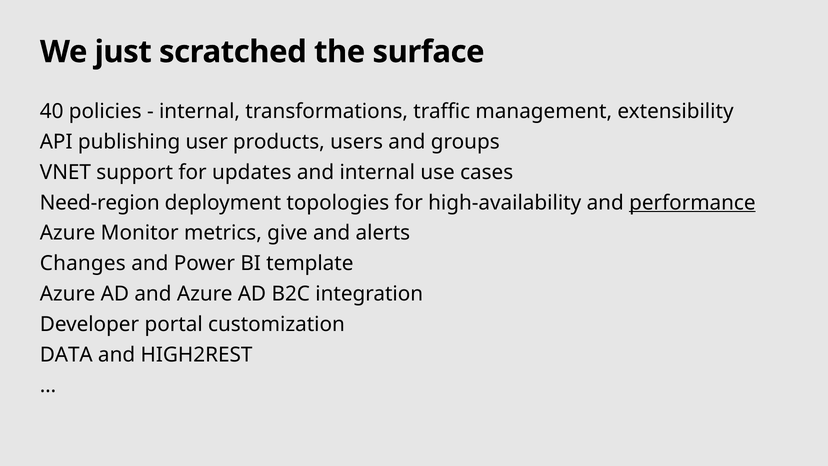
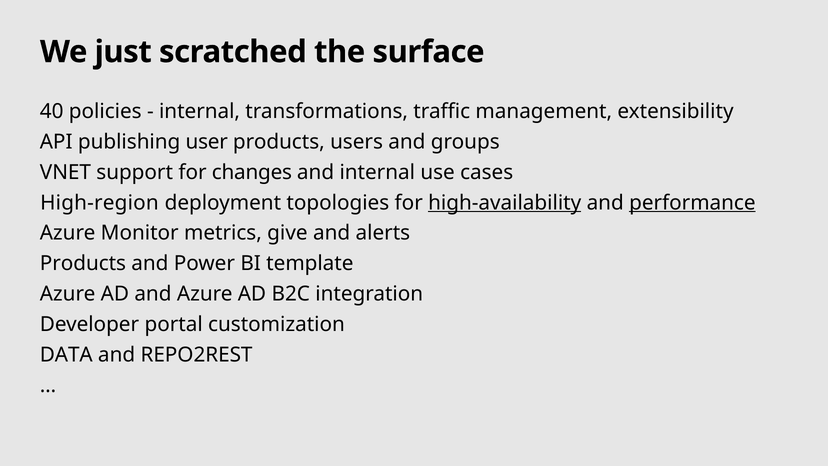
updates: updates -> changes (252, 172)
Need-region: Need-region -> High-region (99, 203)
high-availability underline: none -> present (505, 203)
Changes: Changes -> Products (83, 263)
HIGH2REST: HIGH2REST -> REPO2REST (197, 355)
